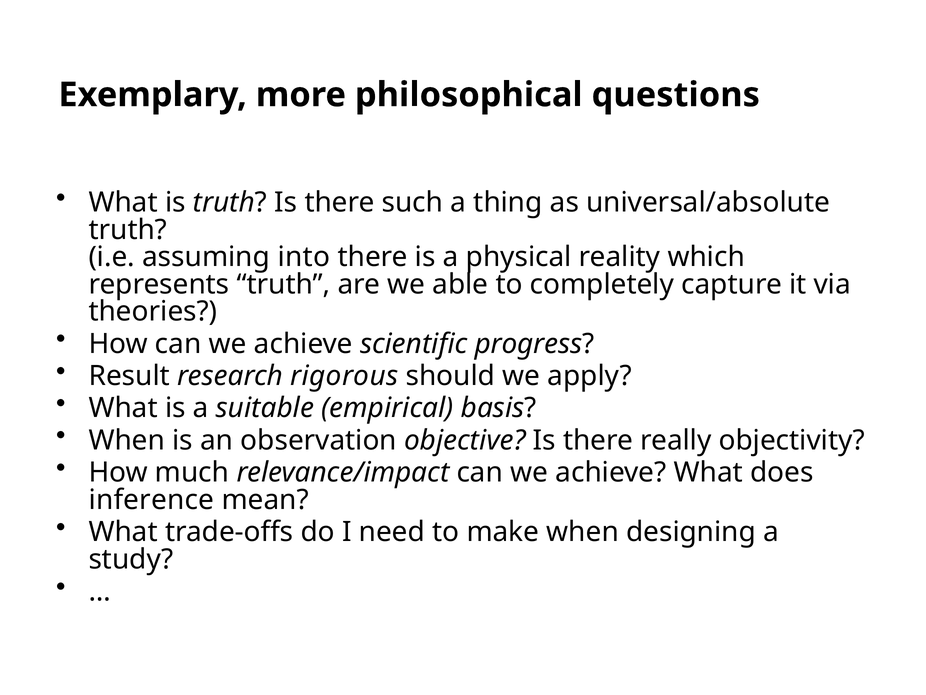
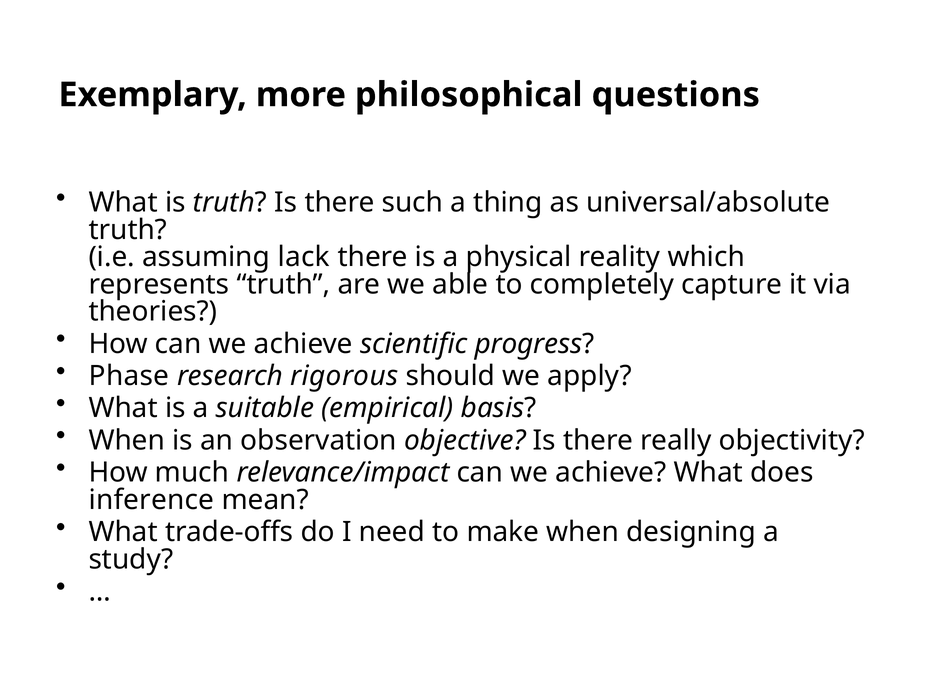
into: into -> lack (304, 257)
Result: Result -> Phase (129, 376)
